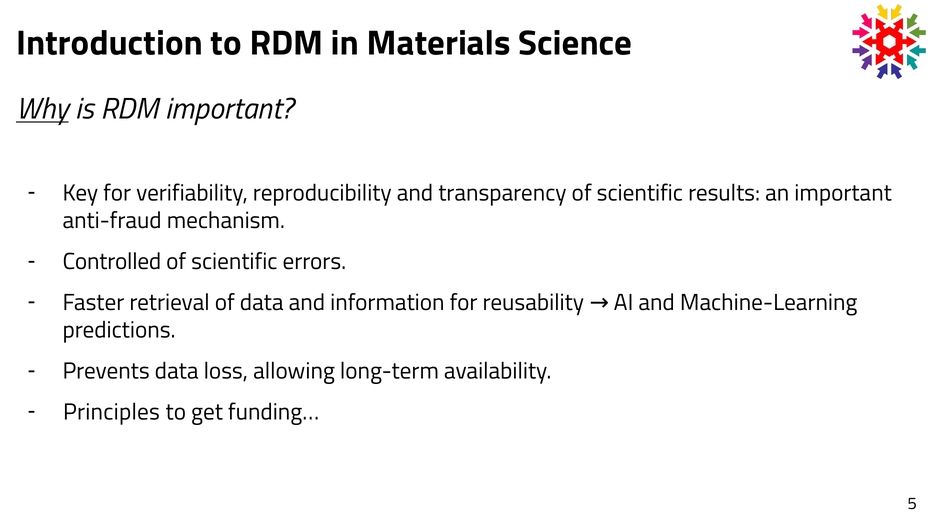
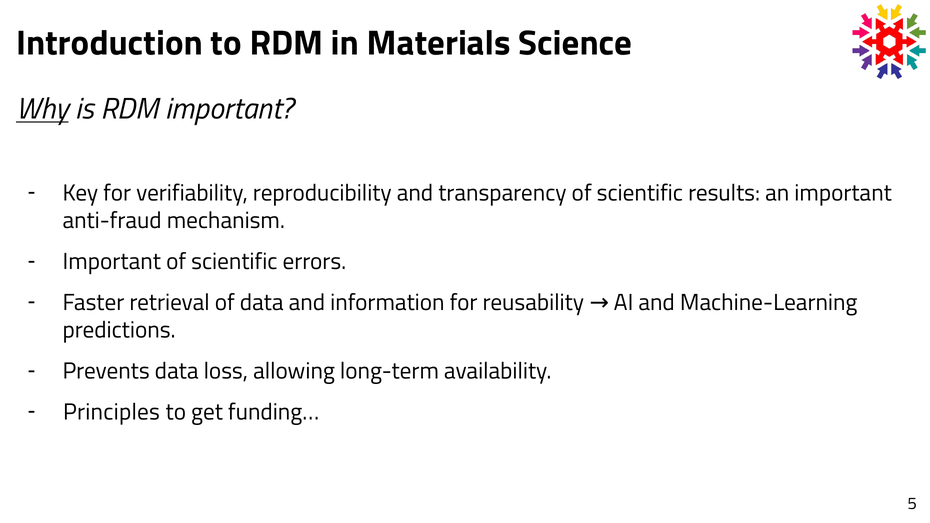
Controlled: Controlled -> Important (112, 262)
